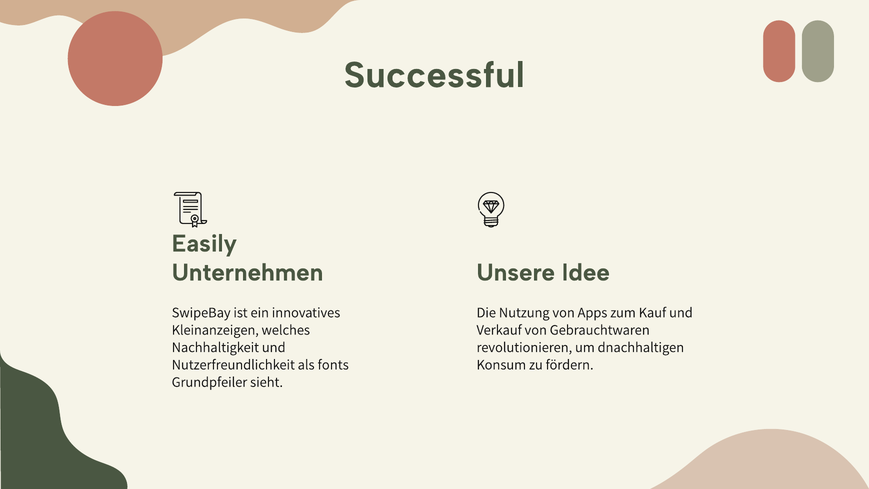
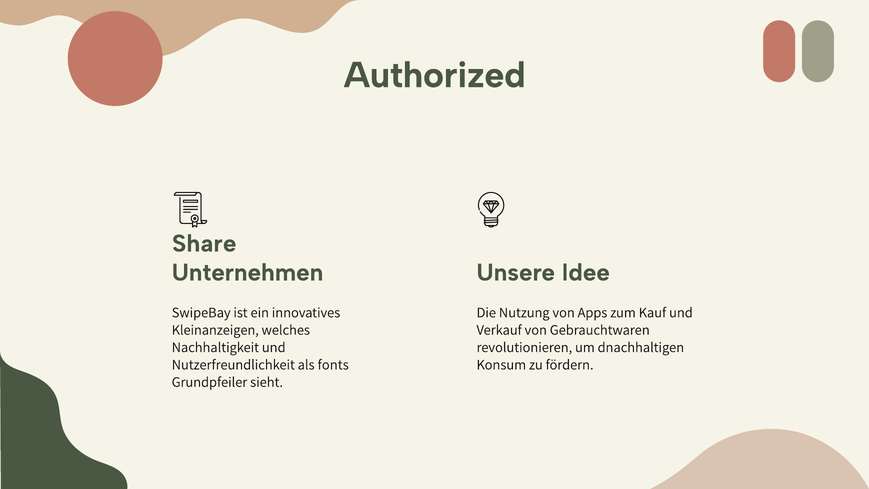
Successful: Successful -> Authorized (435, 75)
Easily: Easily -> Share (204, 244)
